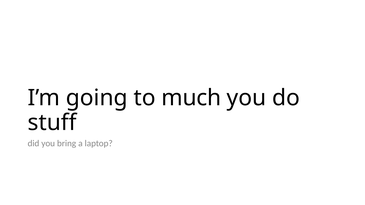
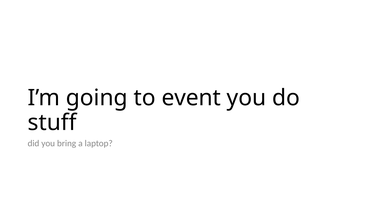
much: much -> event (191, 98)
